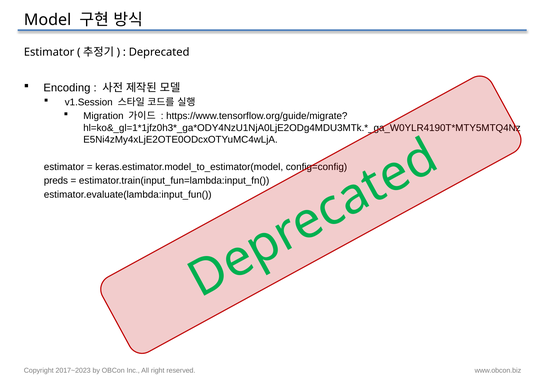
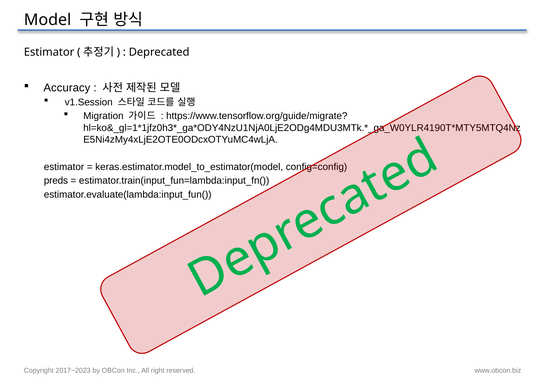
Encoding: Encoding -> Accuracy (67, 88)
